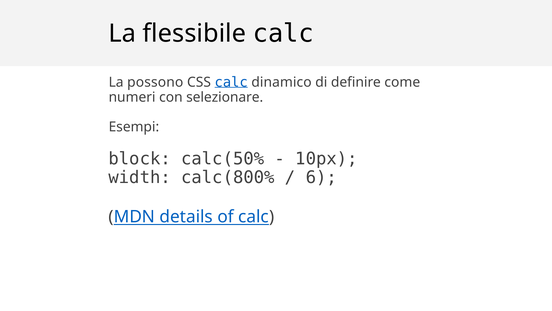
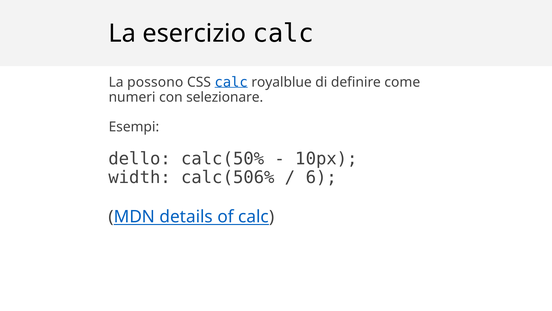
flessibile: flessibile -> esercizio (194, 33)
dinamico: dinamico -> royalblue (282, 82)
block: block -> dello (140, 158)
calc(800%: calc(800% -> calc(506% (228, 177)
